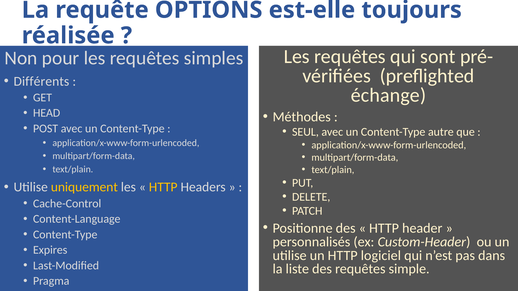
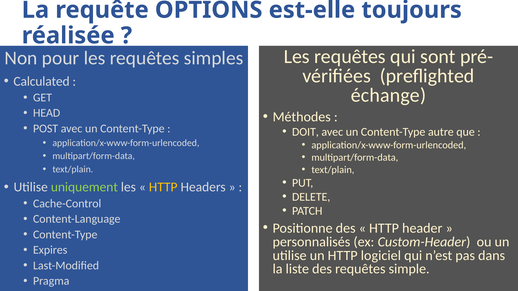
Différents: Différents -> Calculated (42, 81)
SEUL: SEUL -> DOIT (305, 132)
uniquement colour: yellow -> light green (84, 187)
